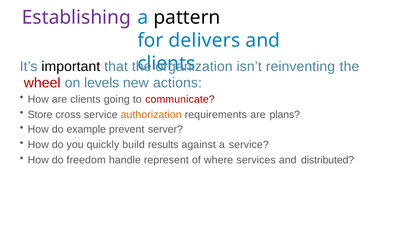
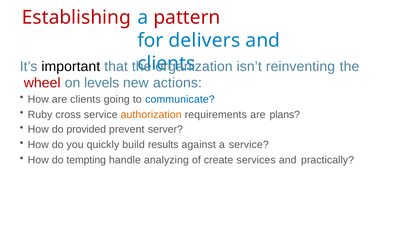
Establishing colour: purple -> red (76, 17)
pattern colour: black -> red (187, 17)
communicate colour: red -> blue (180, 99)
Store: Store -> Ruby (40, 115)
example: example -> provided (86, 130)
freedom: freedom -> tempting (86, 160)
represent: represent -> analyzing (166, 160)
where: where -> create (219, 160)
distributed: distributed -> practically (328, 160)
